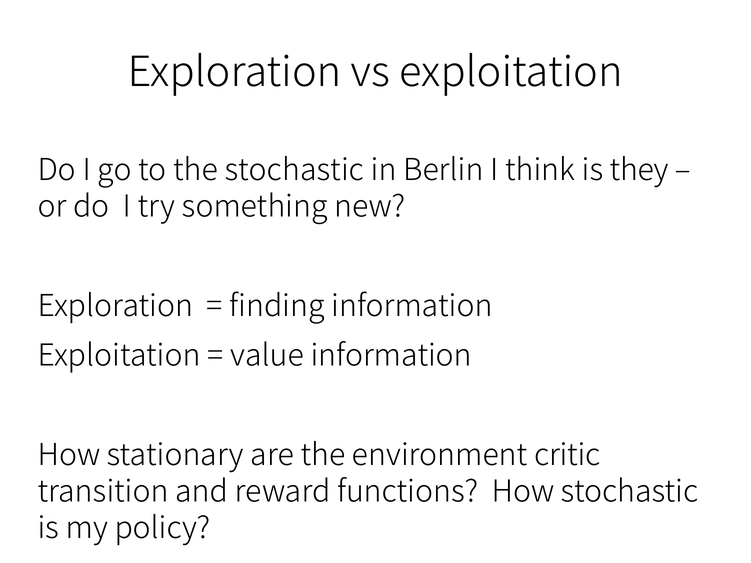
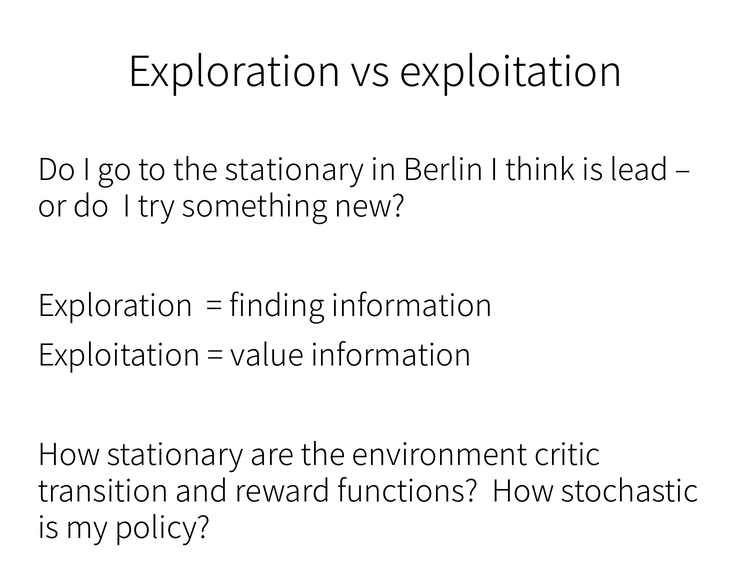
the stochastic: stochastic -> stationary (294, 170)
they: they -> lead (639, 170)
